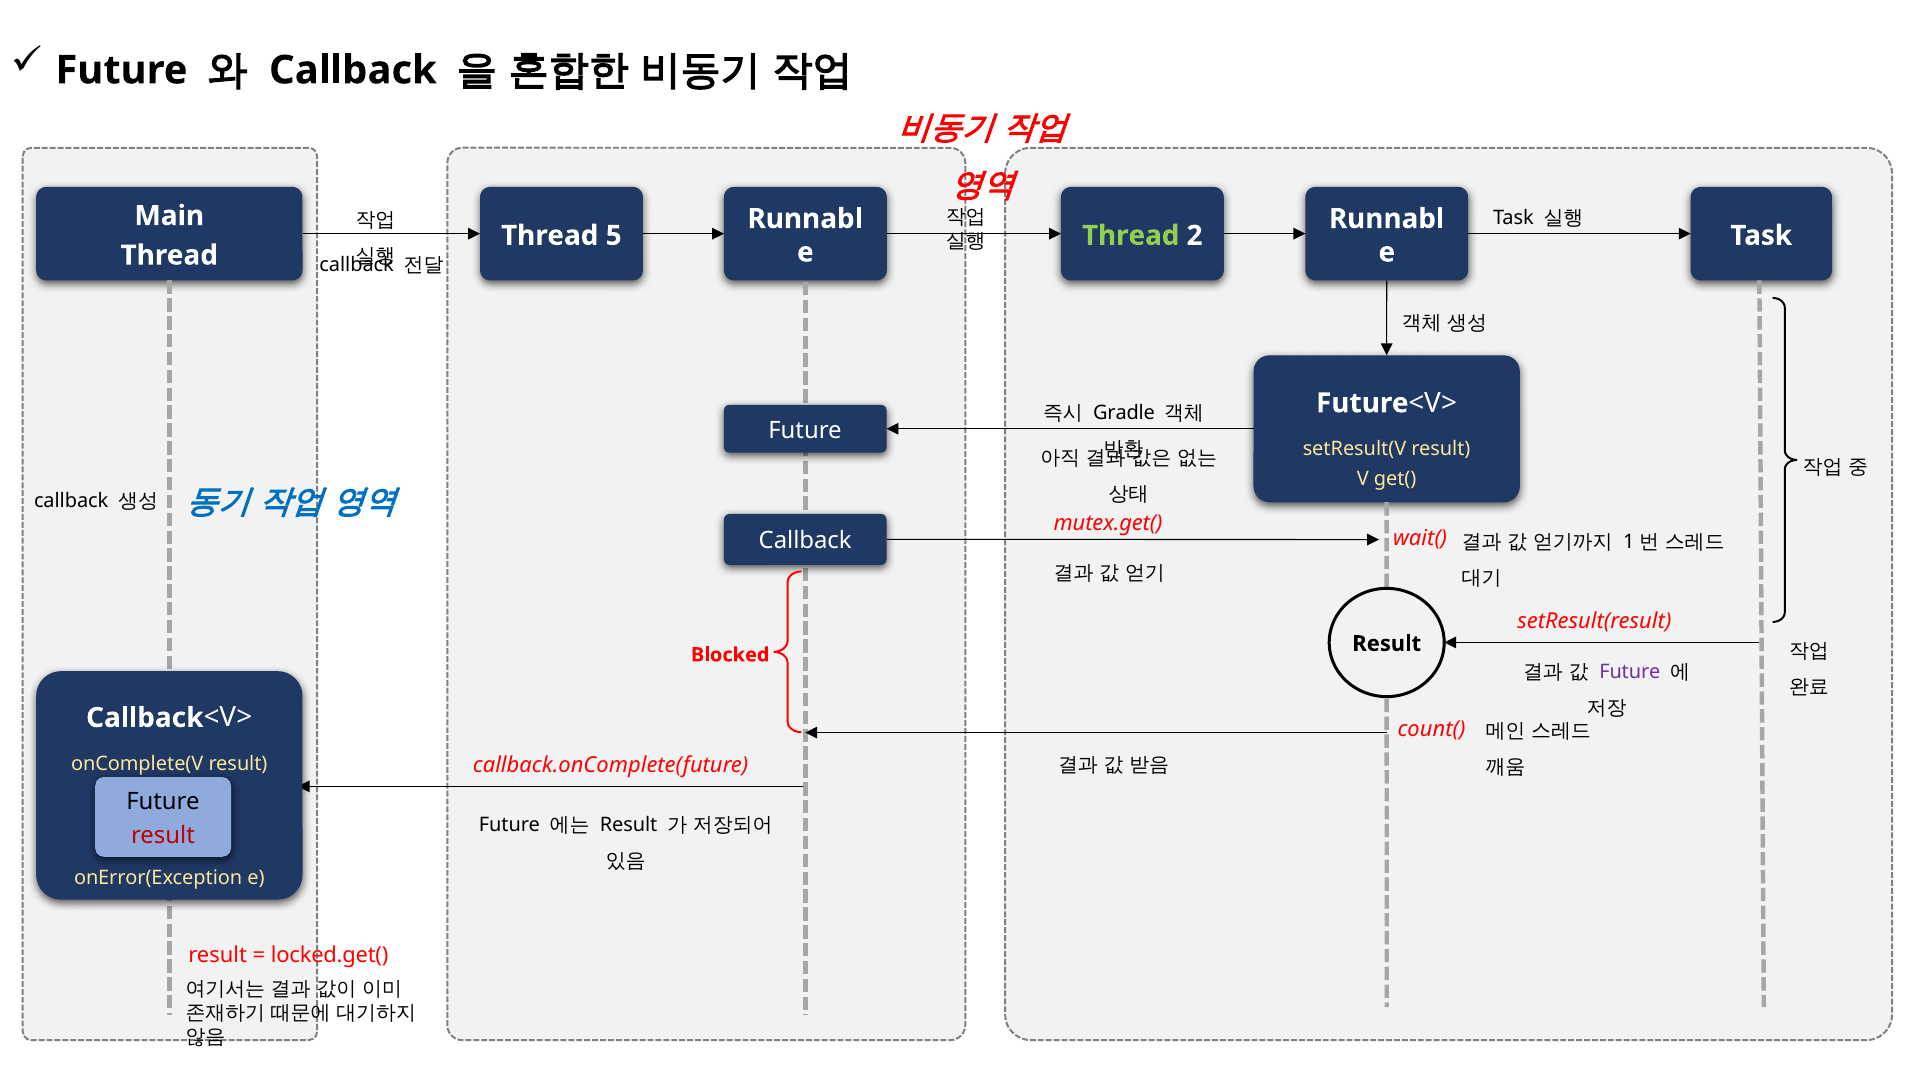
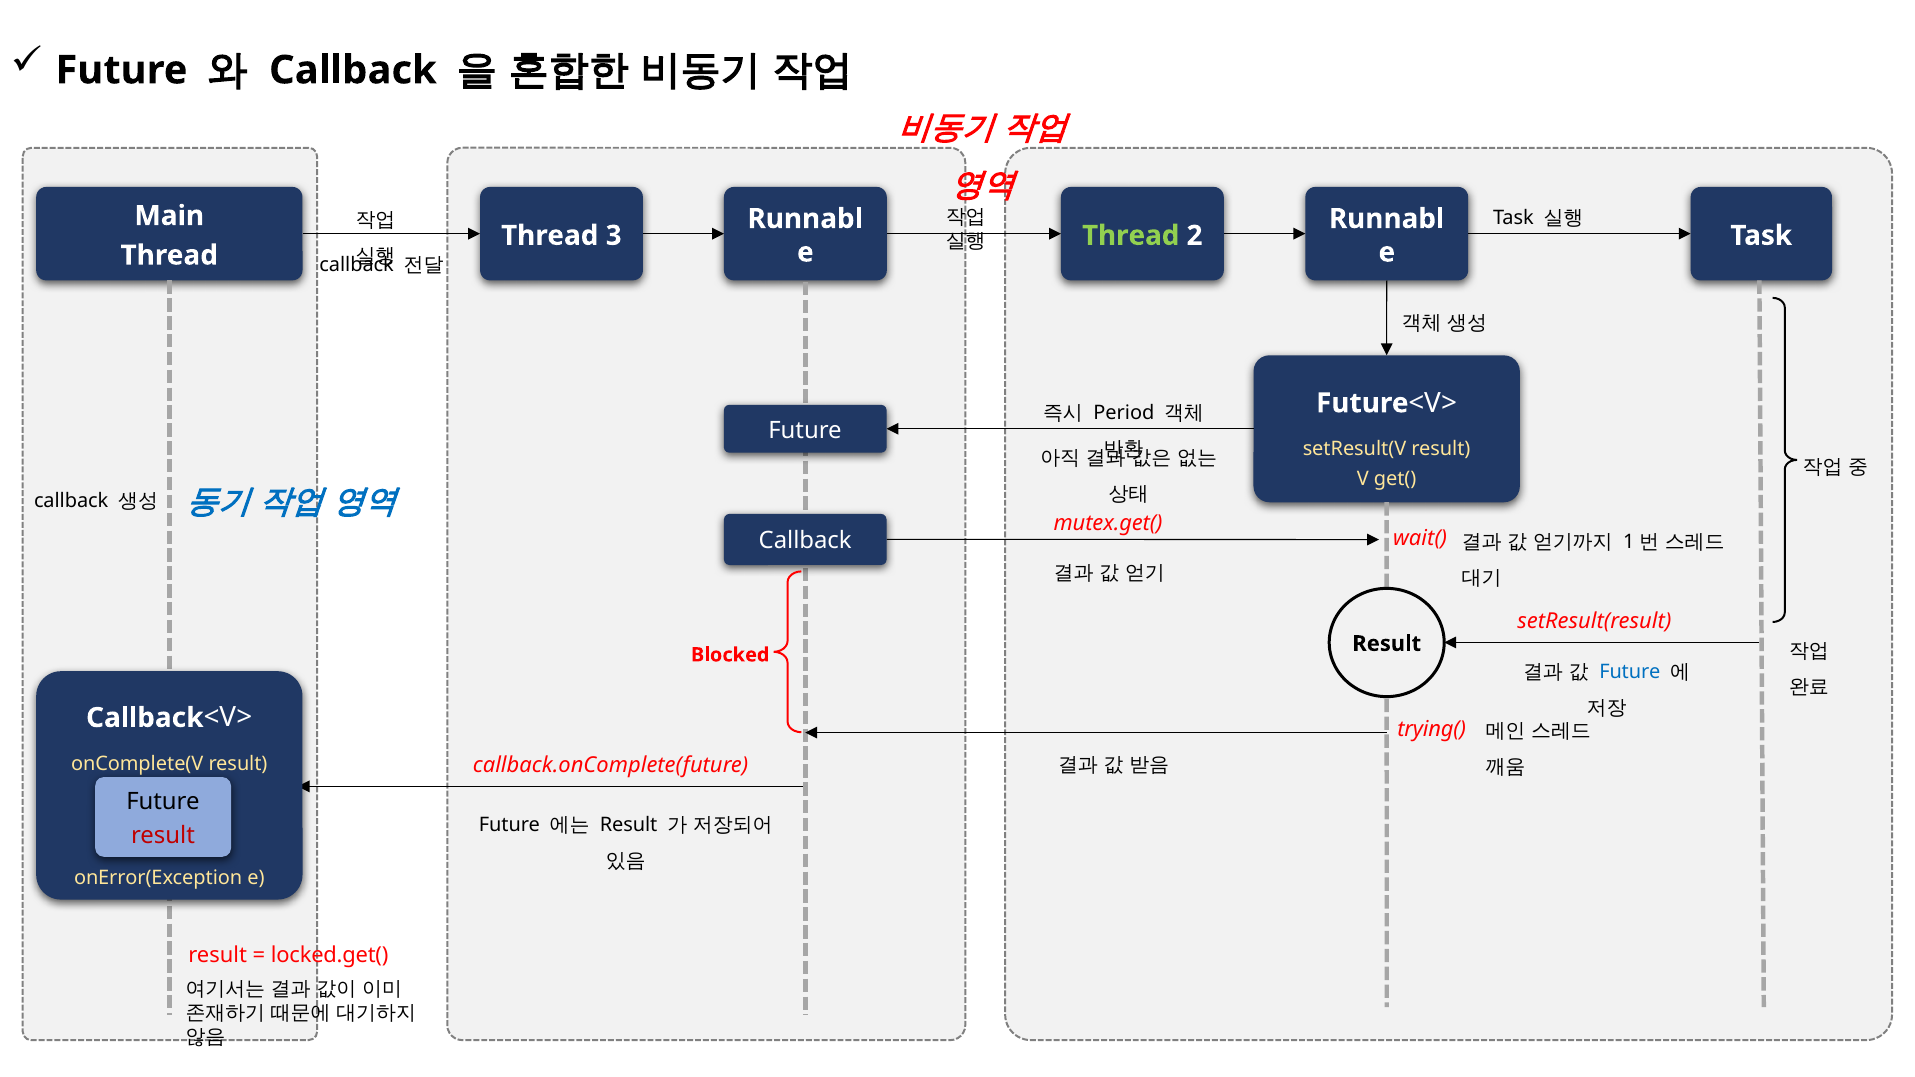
5: 5 -> 3 (614, 236)
Gradle: Gradle -> Period (1124, 413)
Future colour: purple -> blue (1630, 672)
count(: count( -> trying( (1432, 729)
